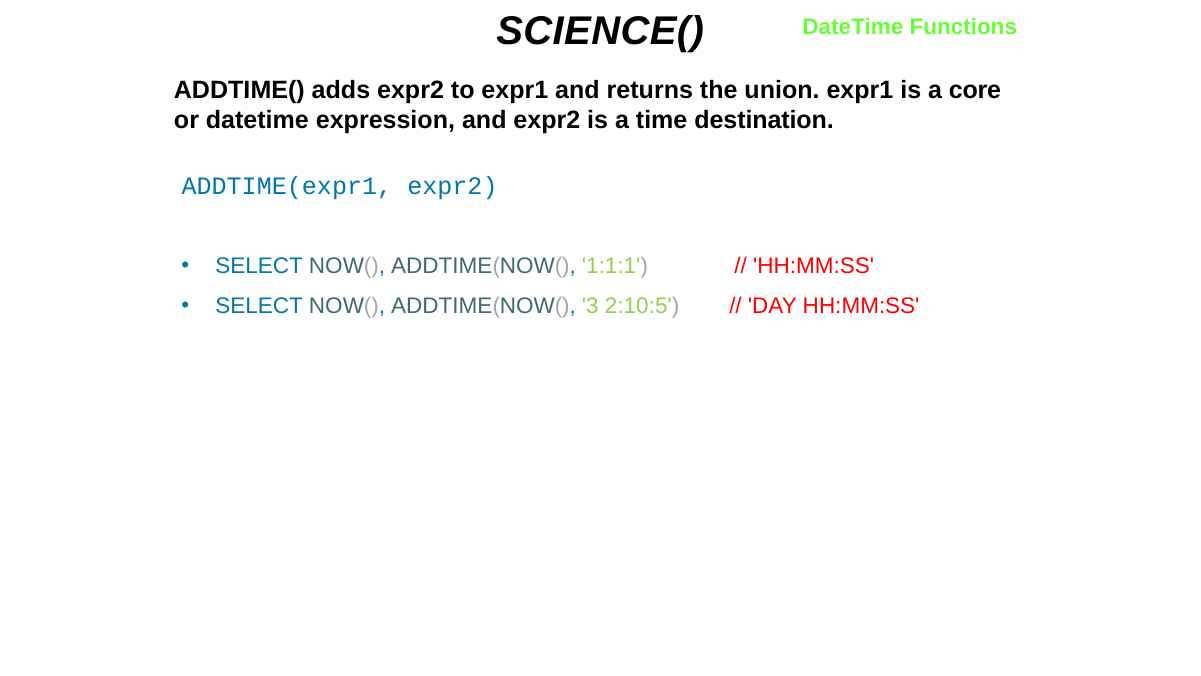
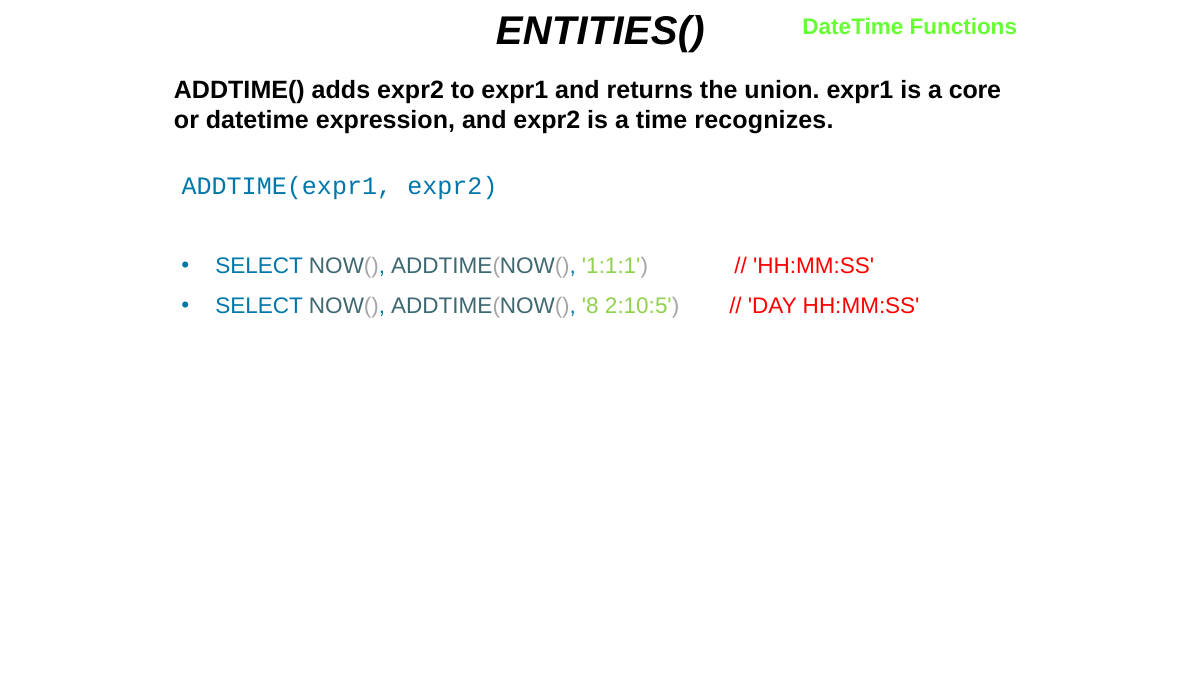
SCIENCE(: SCIENCE( -> ENTITIES( (600, 31)
destination: destination -> recognizes (764, 120)
3: 3 -> 8 (590, 306)
